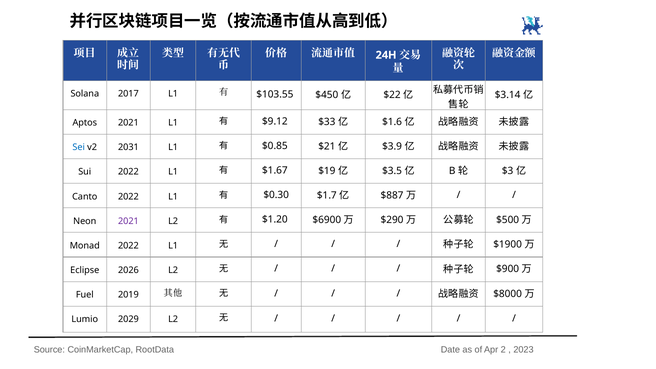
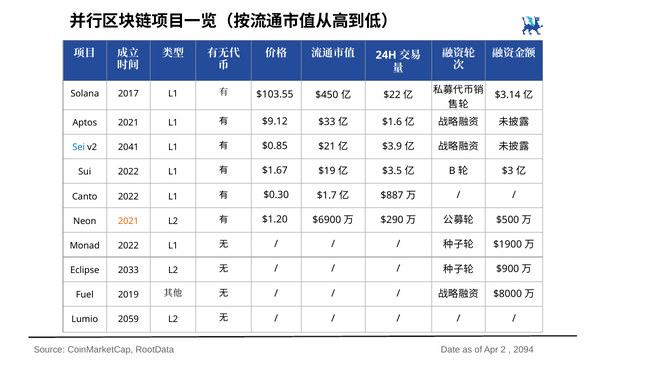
2031: 2031 -> 2041 (128, 147)
2021 colour: purple -> orange (128, 221)
2026: 2026 -> 2033 (128, 270)
2029: 2029 -> 2059 (128, 319)
2023: 2023 -> 2094 (523, 350)
